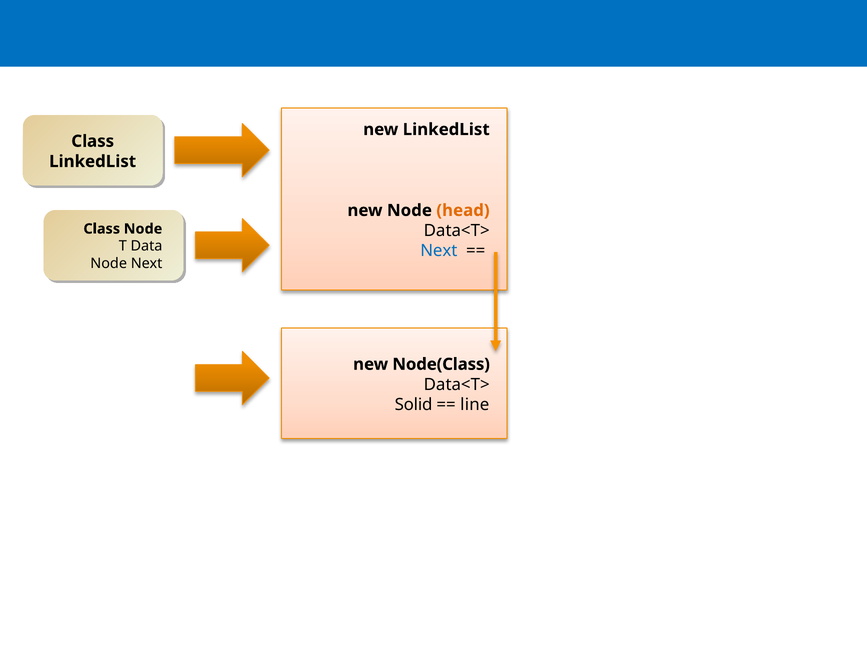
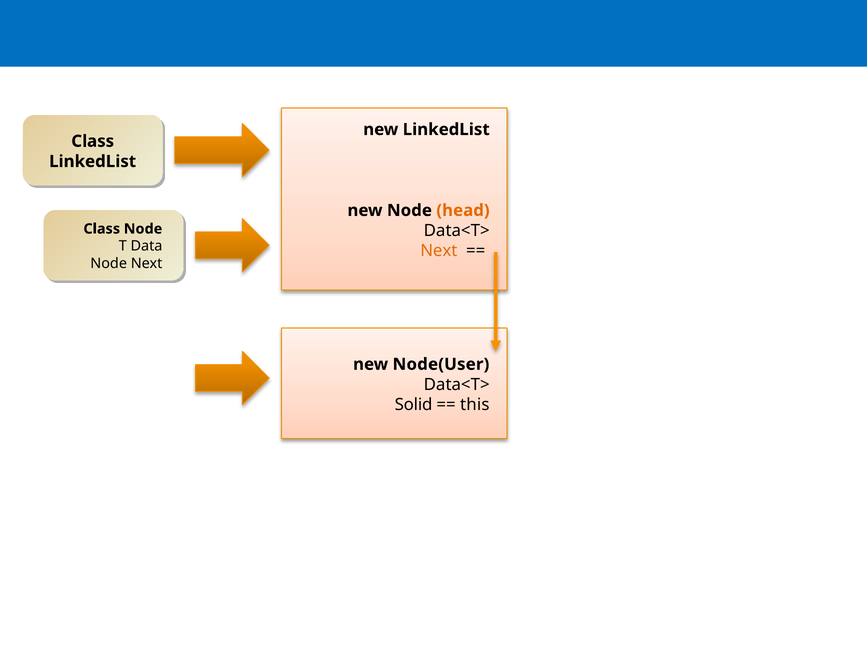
Next colour: blue -> orange (439, 251)
Node(Class: Node(Class -> Node(User (441, 364)
line: line -> this (475, 405)
